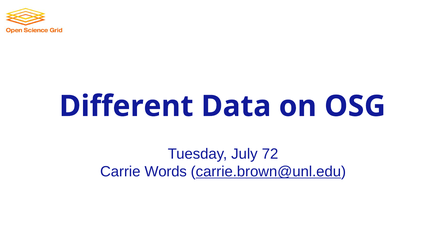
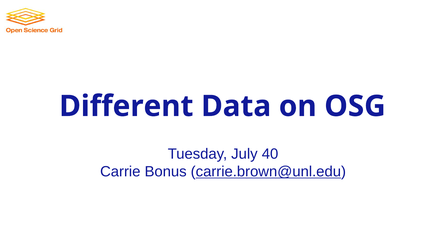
72: 72 -> 40 (270, 154)
Words: Words -> Bonus (166, 172)
